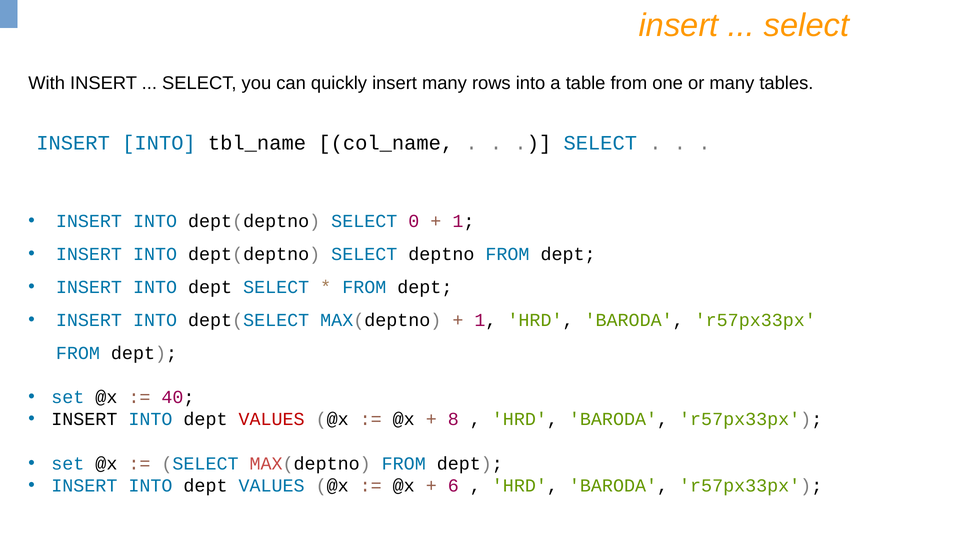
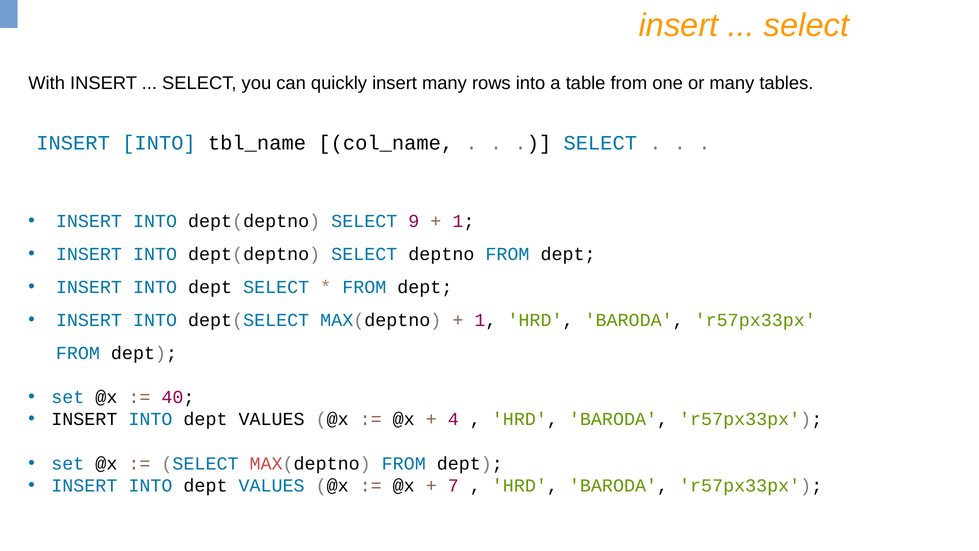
0: 0 -> 9 (414, 221)
VALUES colour: red -> black (272, 419)
8: 8 -> 4 (453, 419)
6: 6 -> 7 (453, 485)
